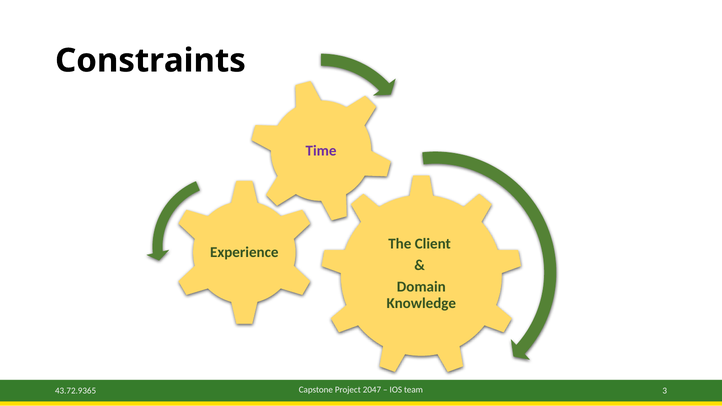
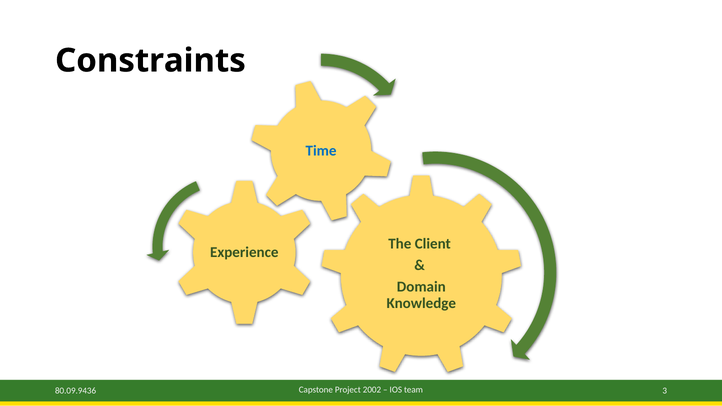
Time colour: purple -> blue (321, 151)
2047: 2047 -> 2002 (372, 390)
43.72.9365: 43.72.9365 -> 80.09.9436 (76, 391)
